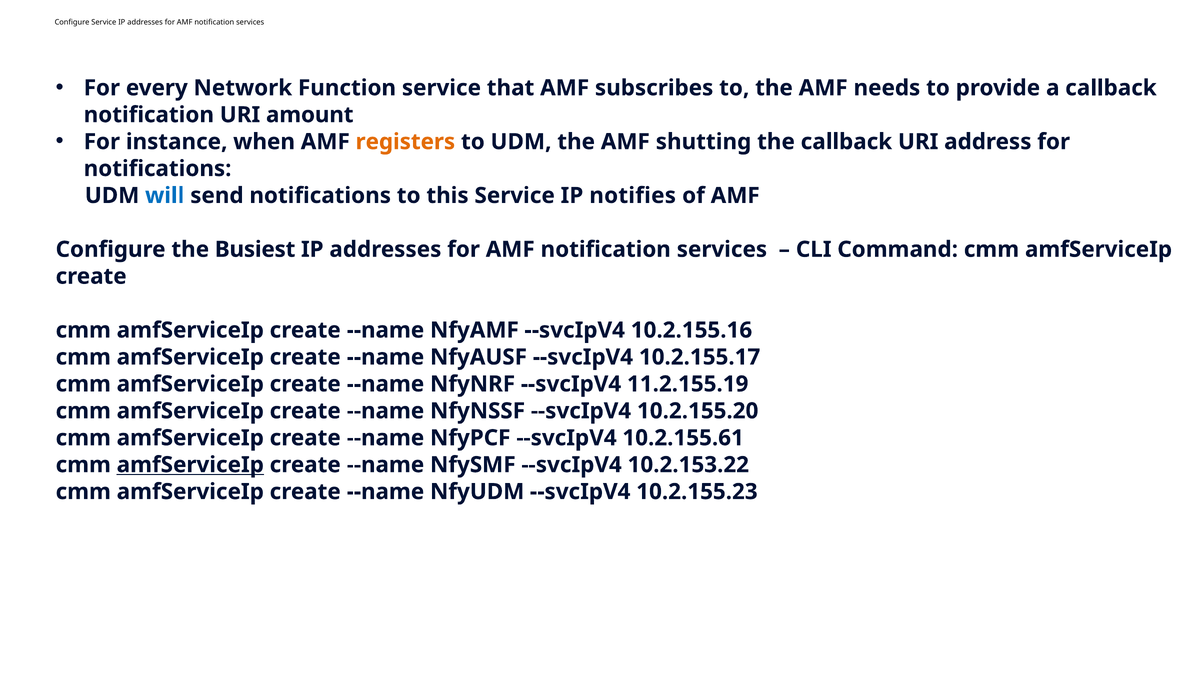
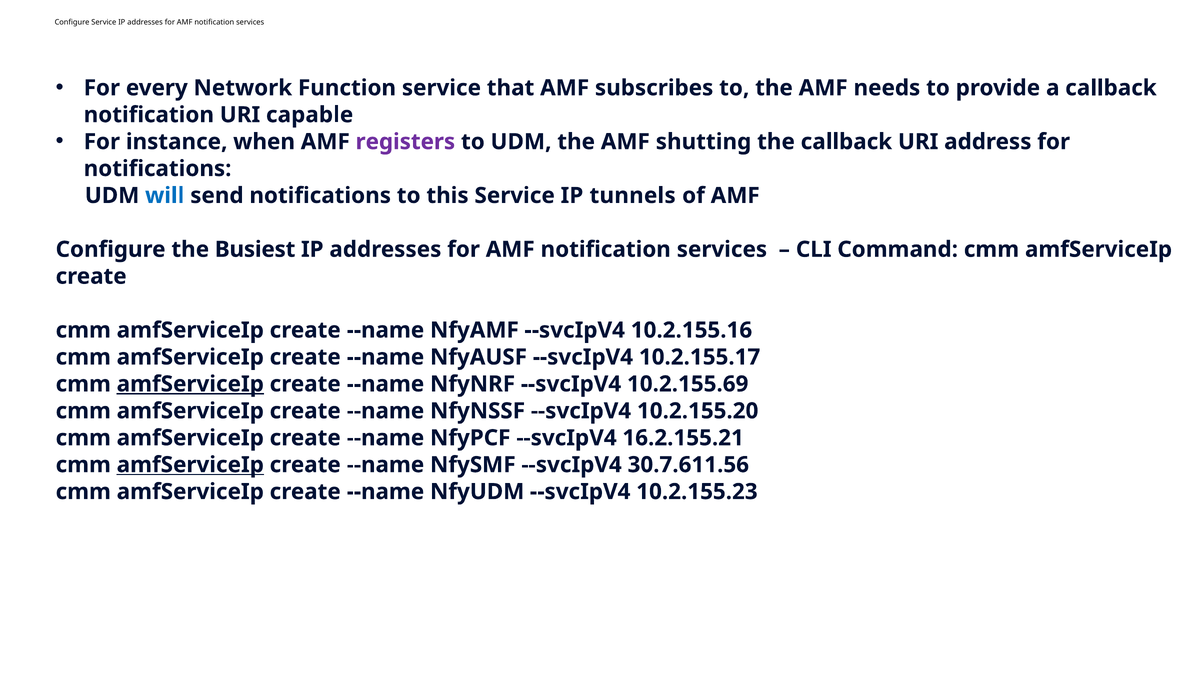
amount: amount -> capable (310, 115)
registers colour: orange -> purple (405, 142)
notifies: notifies -> tunnels (633, 196)
amfServiceIp underline: none -> present (190, 384)
11.2.155.19: 11.2.155.19 -> 10.2.155.69 (688, 384)
10.2.155.61: 10.2.155.61 -> 16.2.155.21 (683, 438)
10.2.153.22: 10.2.153.22 -> 30.7.611.56 (688, 465)
